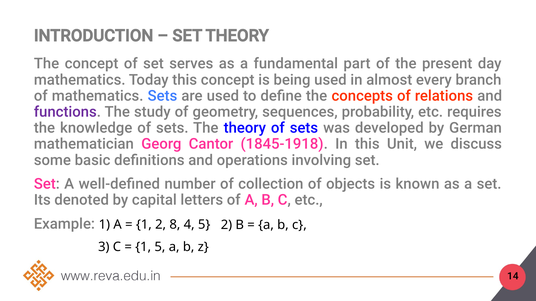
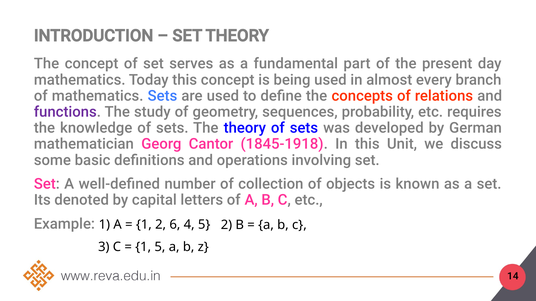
8: 8 -> 6 (175, 225)
